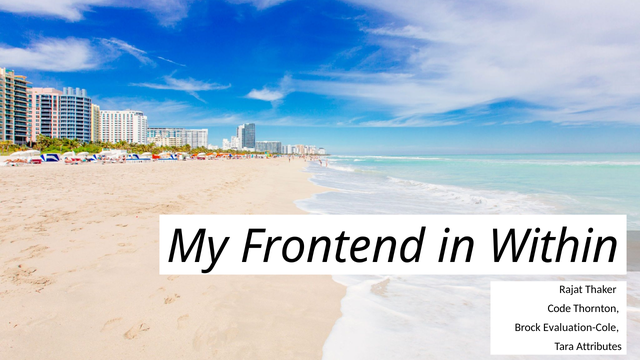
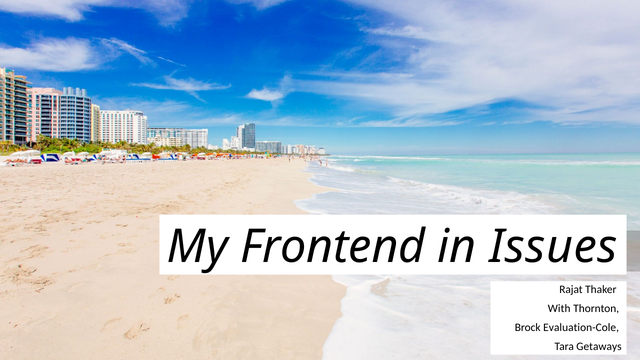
Within: Within -> Issues (553, 247)
Code: Code -> With (559, 309)
Attributes: Attributes -> Getaways (599, 346)
